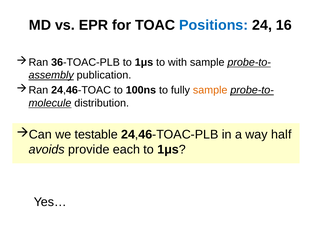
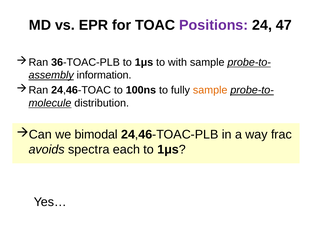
Positions colour: blue -> purple (214, 25)
16: 16 -> 47 (284, 25)
publication: publication -> information (104, 75)
testable: testable -> bimodal (96, 134)
half: half -> frac (281, 134)
provide: provide -> spectra (89, 149)
